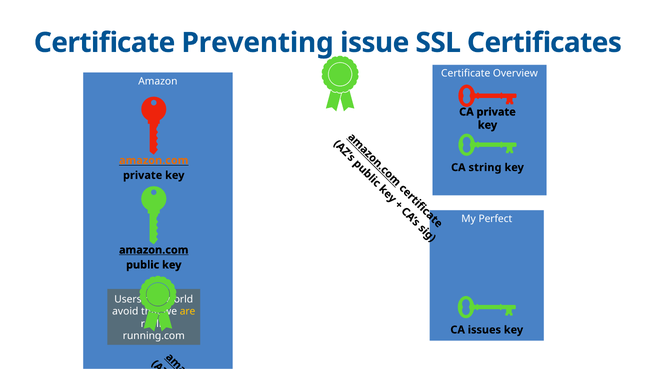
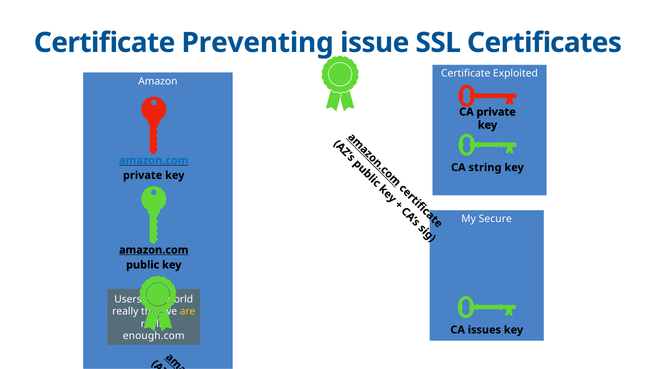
Overview: Overview -> Exploited (515, 74)
amazon.com colour: orange -> blue (154, 161)
Perfect: Perfect -> Secure (495, 219)
avoid: avoid -> really (125, 312)
running.com: running.com -> enough.com (154, 337)
